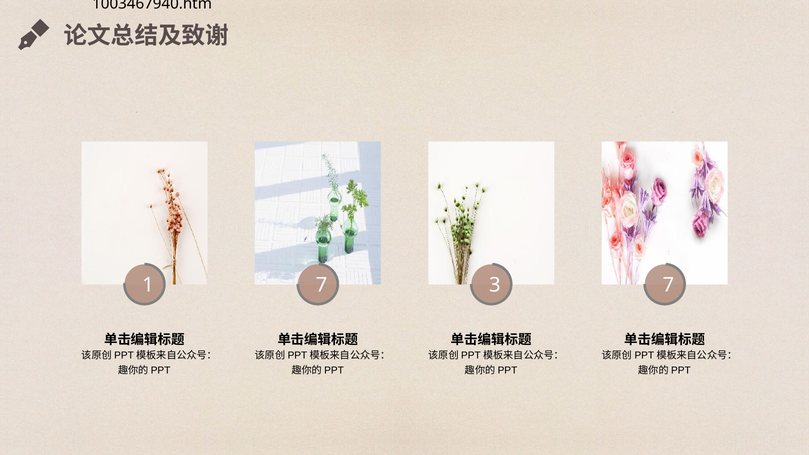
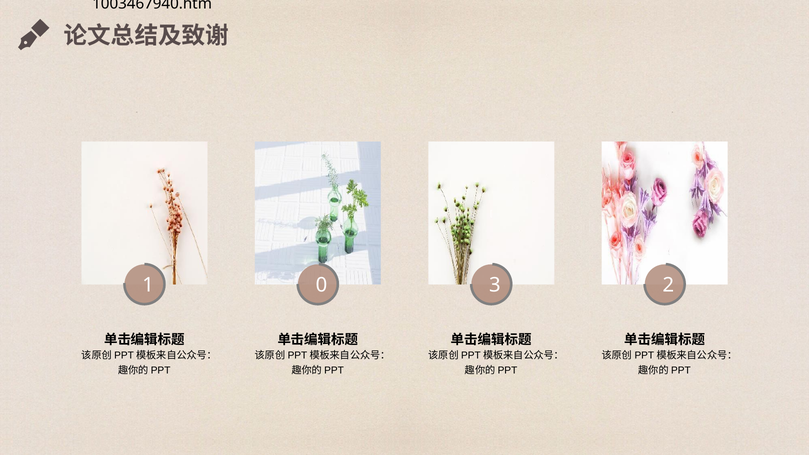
1 7: 7 -> 0 (321, 285)
3 7: 7 -> 2 (668, 285)
